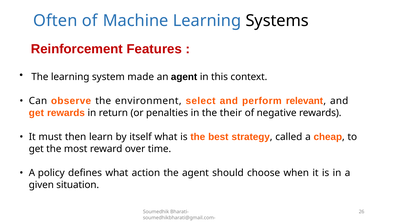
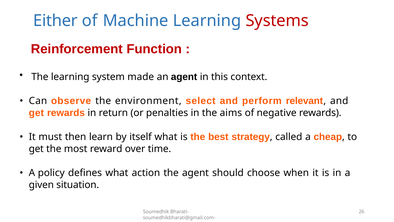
Often: Often -> Either (55, 21)
Systems colour: black -> red (277, 21)
Features: Features -> Function (154, 49)
their: their -> aims (231, 113)
